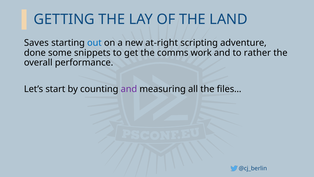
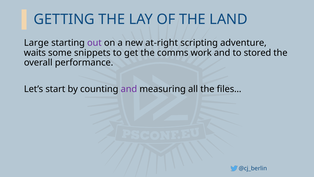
Saves: Saves -> Large (36, 43)
out colour: blue -> purple (94, 43)
done: done -> waits (35, 53)
rather: rather -> stored (257, 53)
